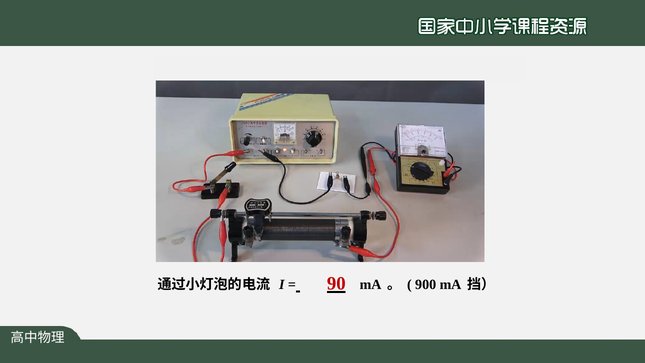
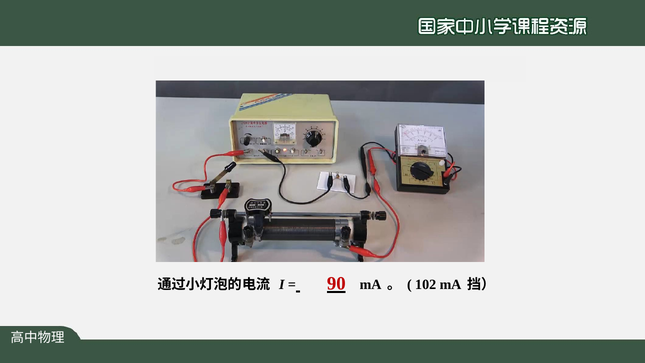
900: 900 -> 102 (426, 285)
